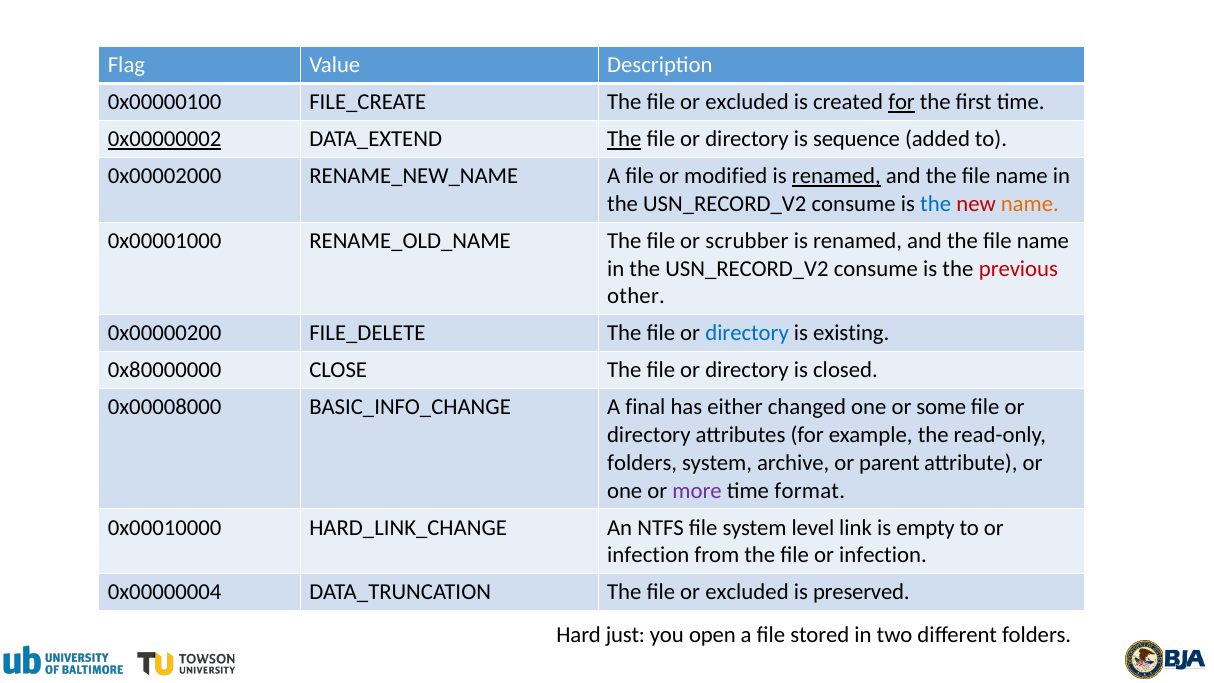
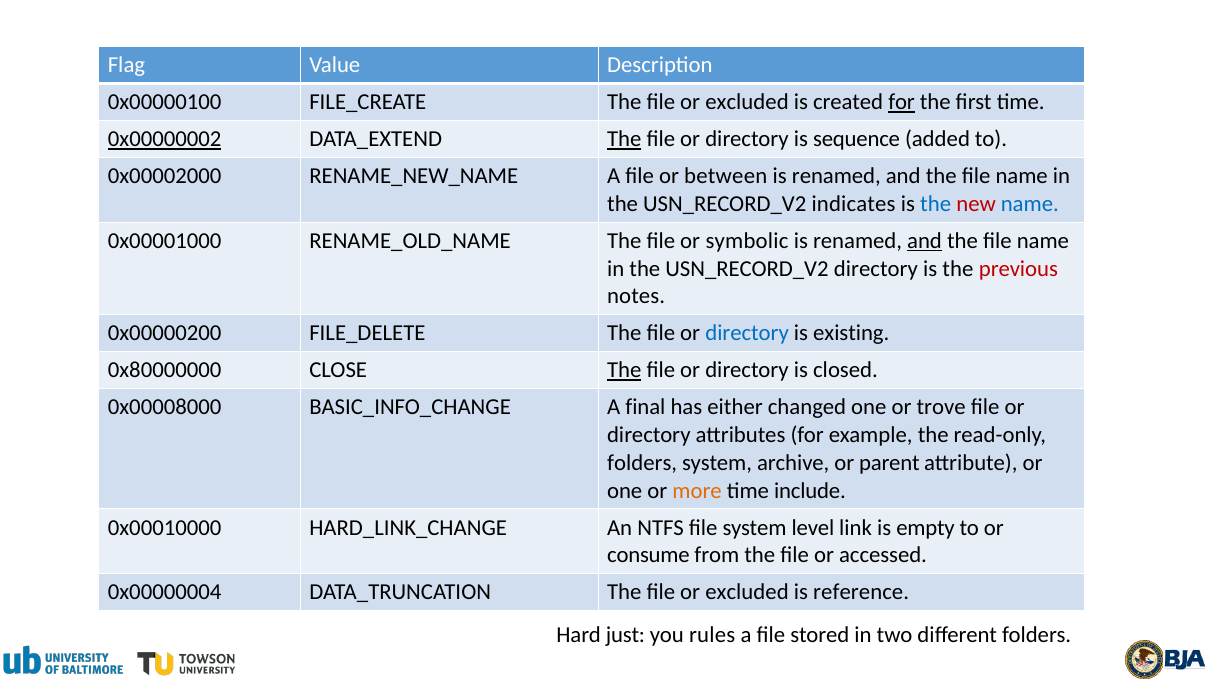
modified: modified -> between (726, 176)
renamed underline: present -> none (836, 176)
consume: consume -> indicates (854, 204)
name colour: orange -> blue (1030, 204)
scrubber: scrubber -> symbolic (747, 241)
and underline: none -> present (925, 241)
consume: consume -> directory (876, 269)
other: other -> notes (636, 296)
The underline: none -> present (624, 370)
some: some -> trove (941, 407)
more colour: purple -> orange (697, 491)
format: format -> include (810, 491)
infection: infection -> consume (648, 555)
file or infection: infection -> accessed (883, 555)
preserved: preserved -> reference (861, 592)
open: open -> rules (712, 635)
